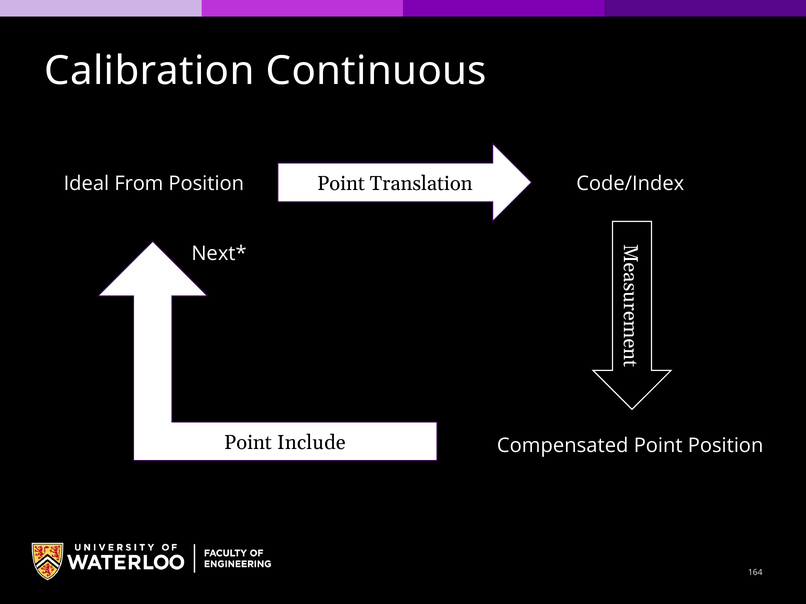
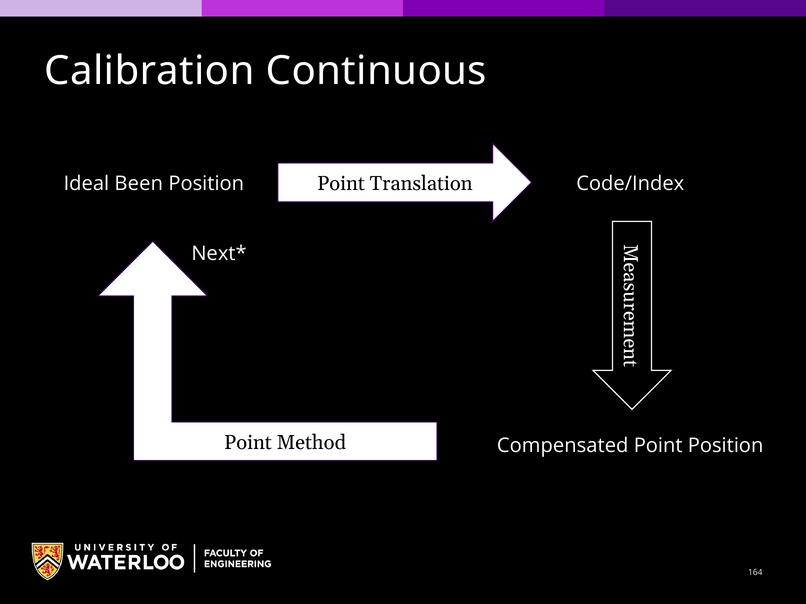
From: From -> Been (139, 184)
Include: Include -> Method (311, 443)
